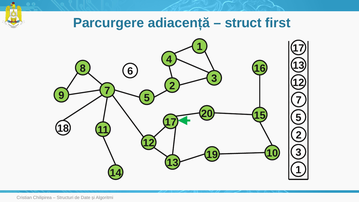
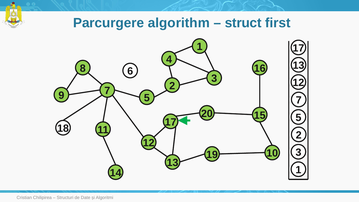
adiacență: adiacență -> algorithm (179, 23)
